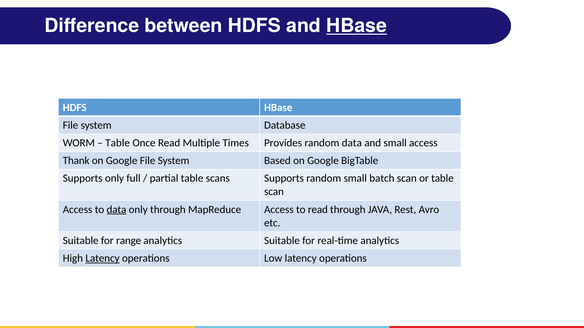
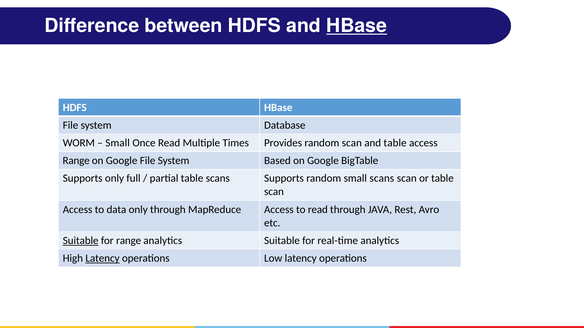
Table: Table -> Small (118, 143)
random data: data -> scan (352, 143)
and small: small -> table (395, 143)
Thank: Thank -> Range (76, 161)
small batch: batch -> scans (382, 179)
data underline: present -> none (116, 210)
Suitable underline: none -> present (81, 241)
